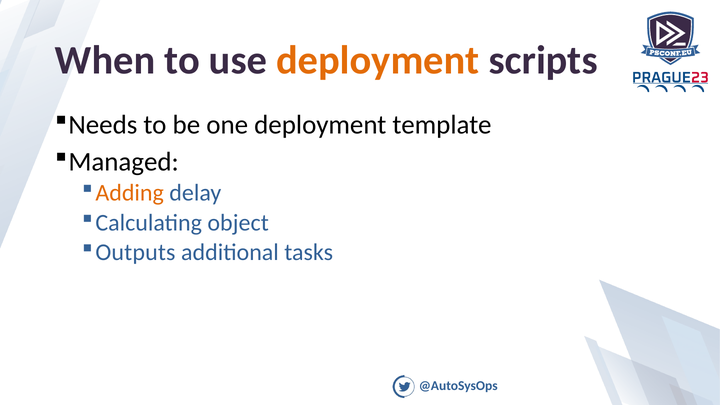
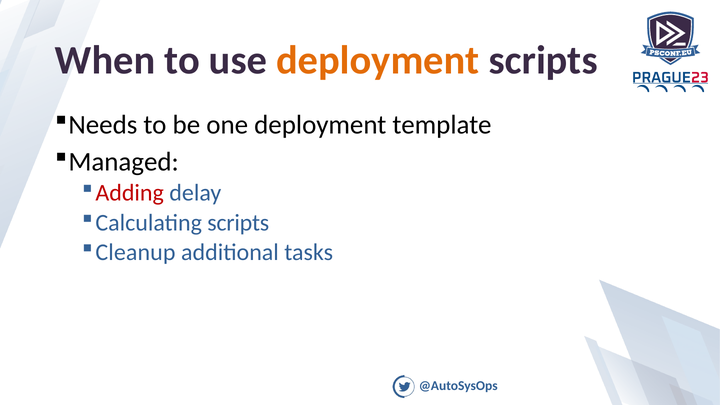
Adding colour: orange -> red (130, 193)
Calculating object: object -> scripts (238, 223)
Outputs: Outputs -> Cleanup (135, 252)
